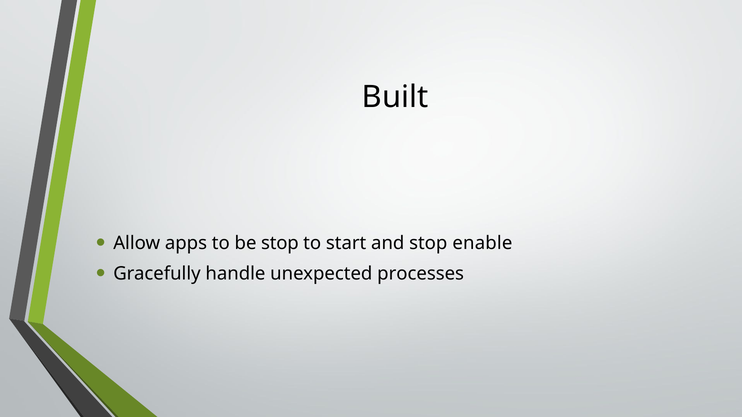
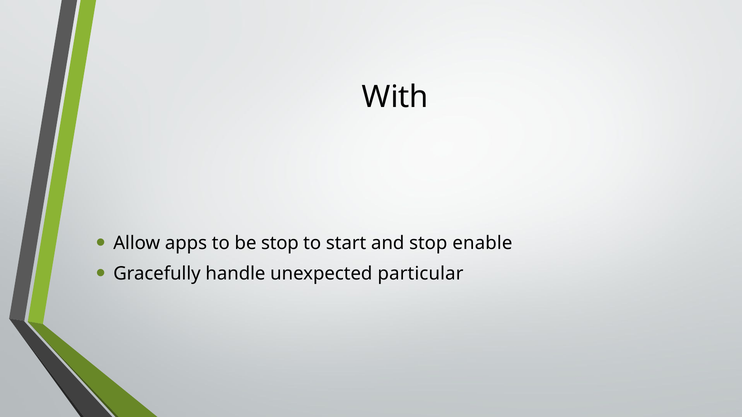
Built: Built -> With (395, 97)
processes: processes -> particular (421, 274)
